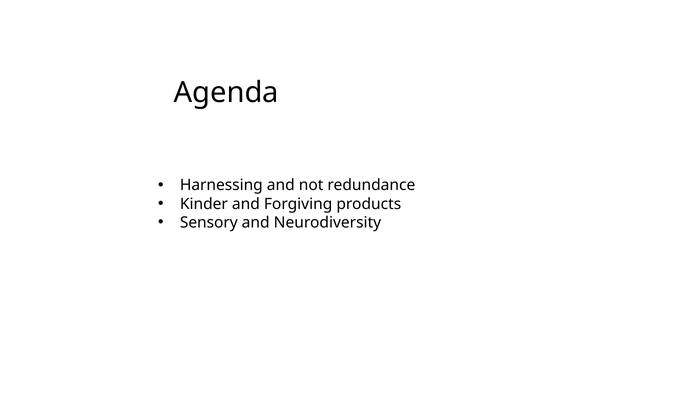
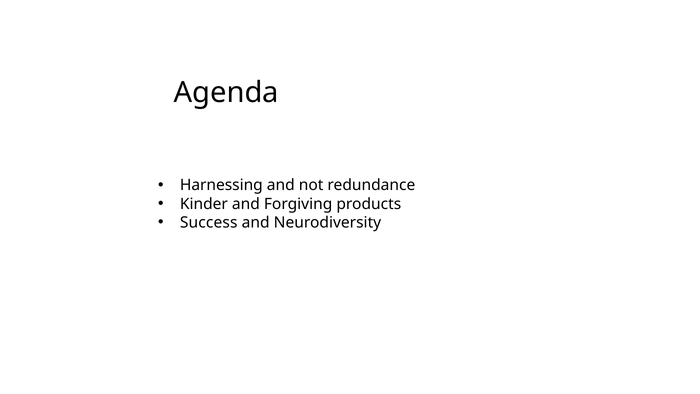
Sensory: Sensory -> Success (209, 222)
